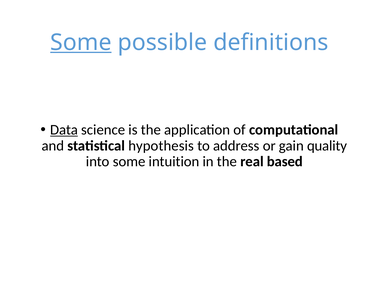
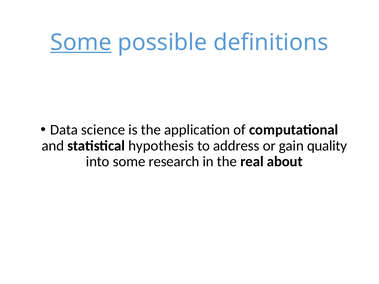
Data underline: present -> none (64, 130)
intuition: intuition -> research (174, 162)
based: based -> about (285, 162)
